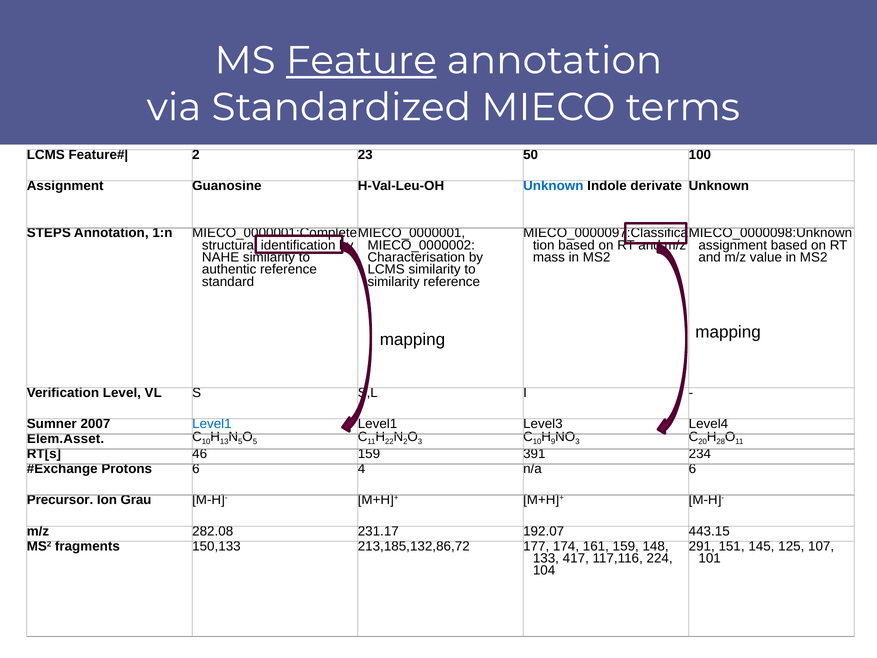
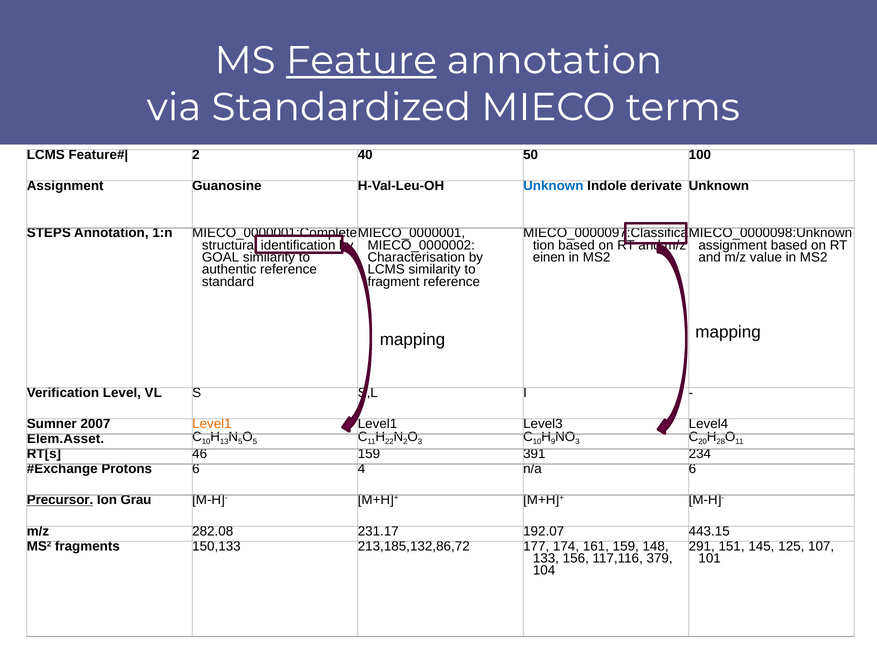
23: 23 -> 40 (365, 155)
NAHE: NAHE -> GOAL (221, 257)
mass: mass -> einen (549, 257)
similarity: similarity -> fragment (394, 282)
Level1 colour: blue -> orange (212, 424)
Precursor underline: none -> present (60, 500)
417: 417 -> 156 (576, 558)
224: 224 -> 379 (660, 558)
